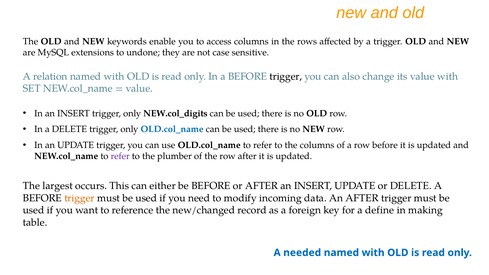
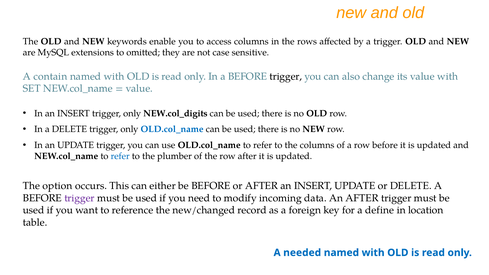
undone: undone -> omitted (143, 53)
relation: relation -> contain (50, 76)
refer colour: purple -> blue (120, 156)
largest: largest -> option (58, 186)
trigger colour: orange -> purple (80, 198)
making: making -> location (426, 210)
